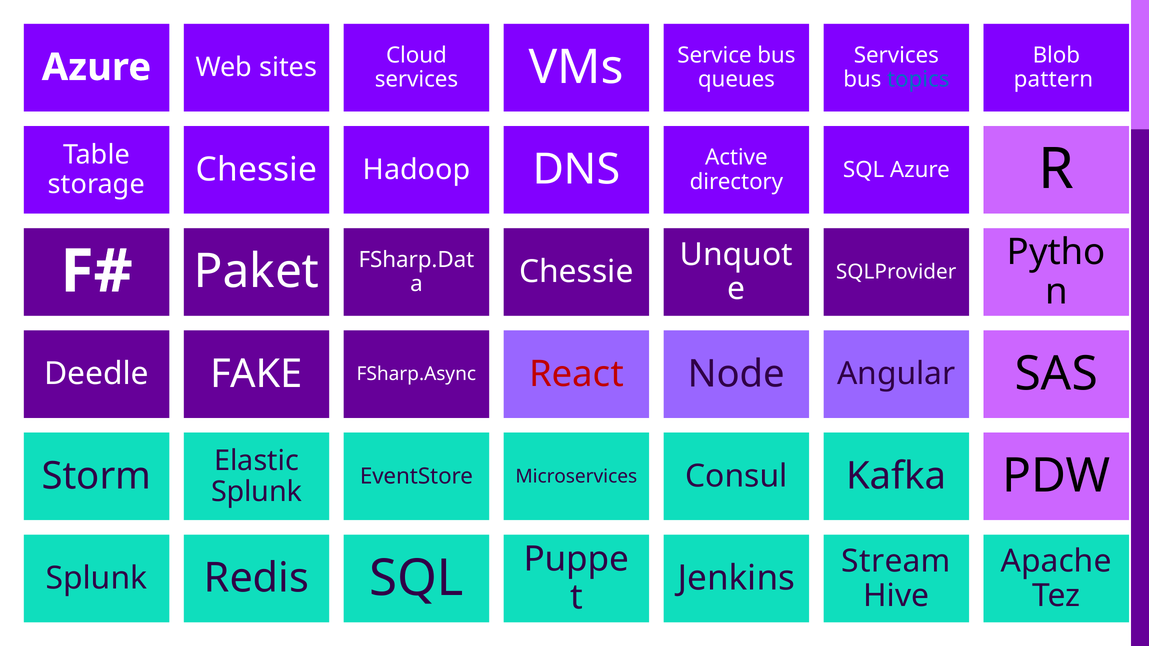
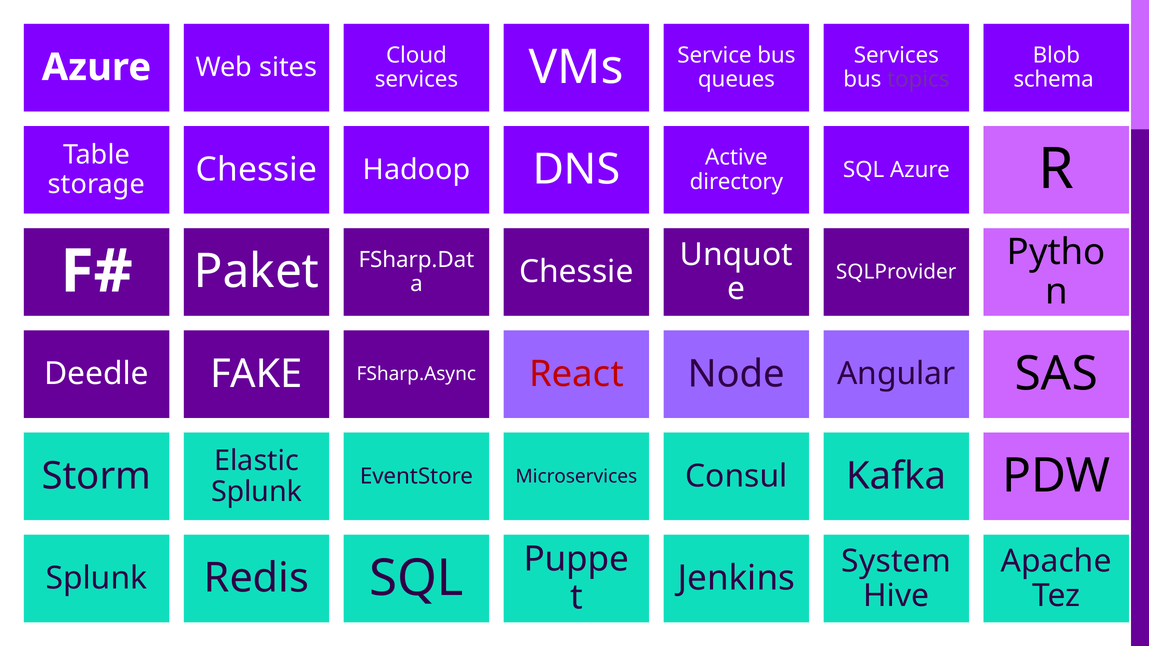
topics colour: blue -> purple (918, 80)
pattern: pattern -> schema (1054, 80)
Stream: Stream -> System (896, 561)
